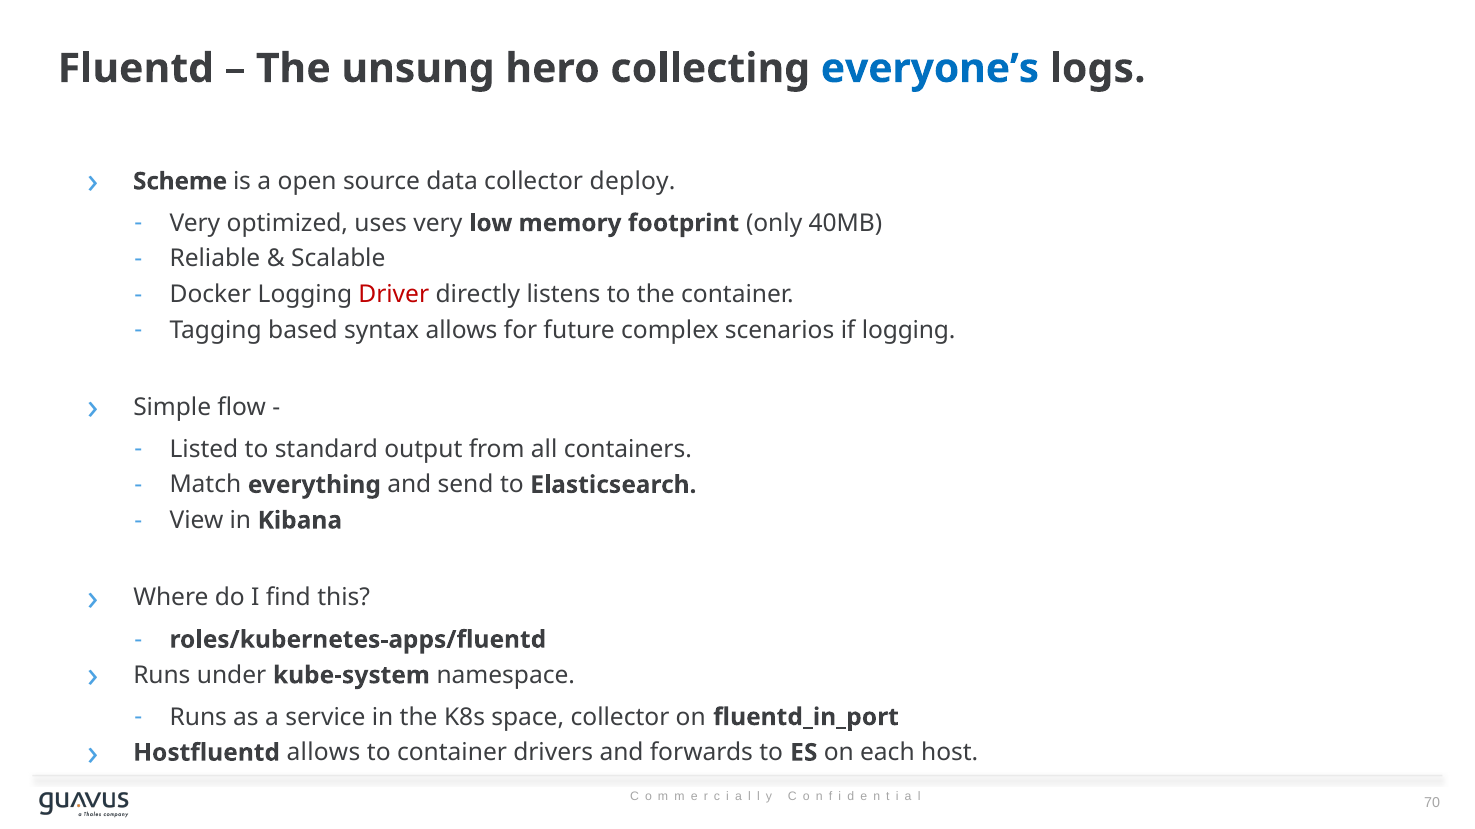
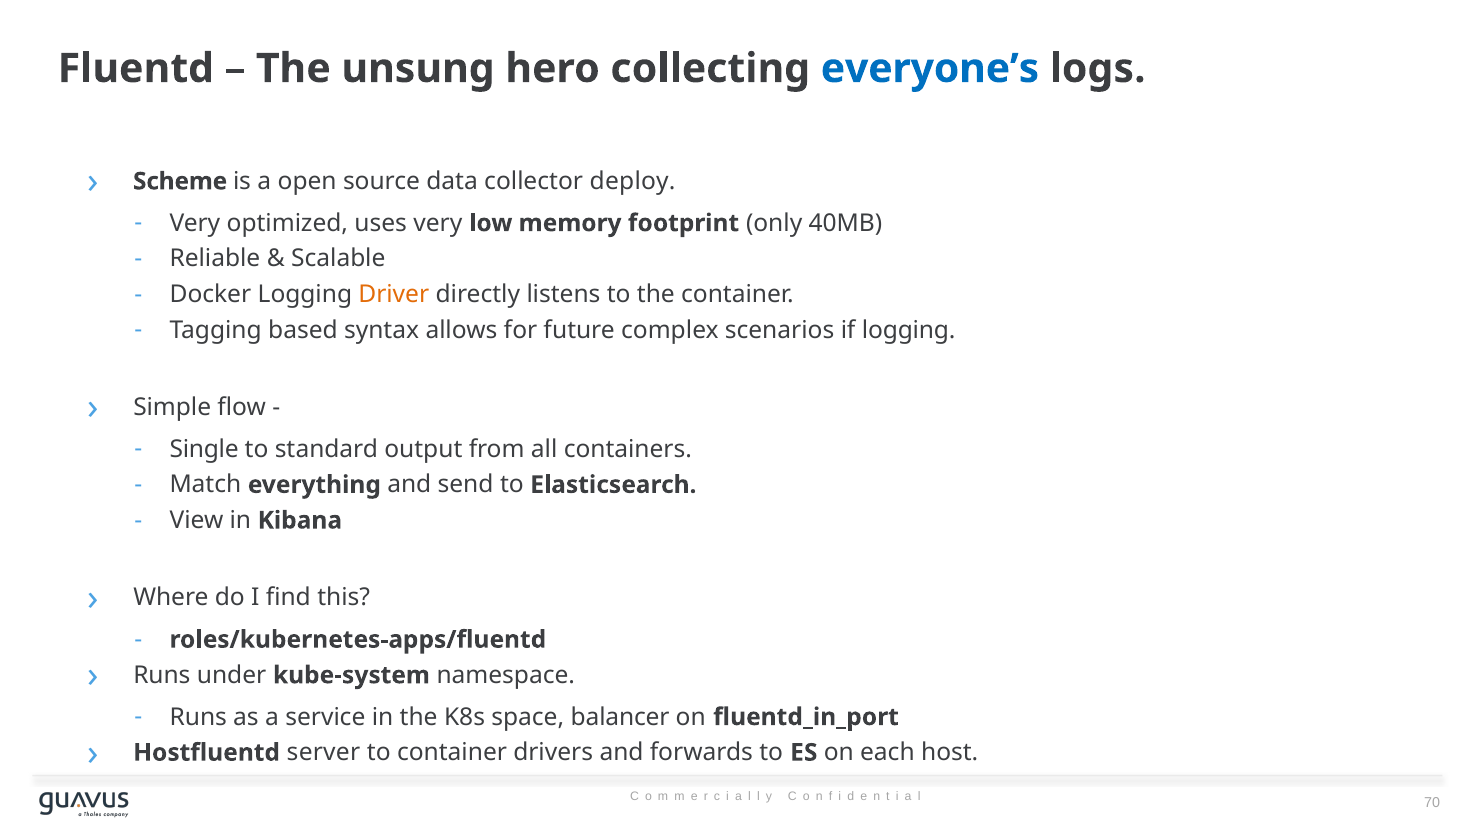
Driver colour: red -> orange (394, 295)
Listed: Listed -> Single (204, 450)
space collector: collector -> balancer (620, 718)
Hostfluentd allows: allows -> server (323, 753)
